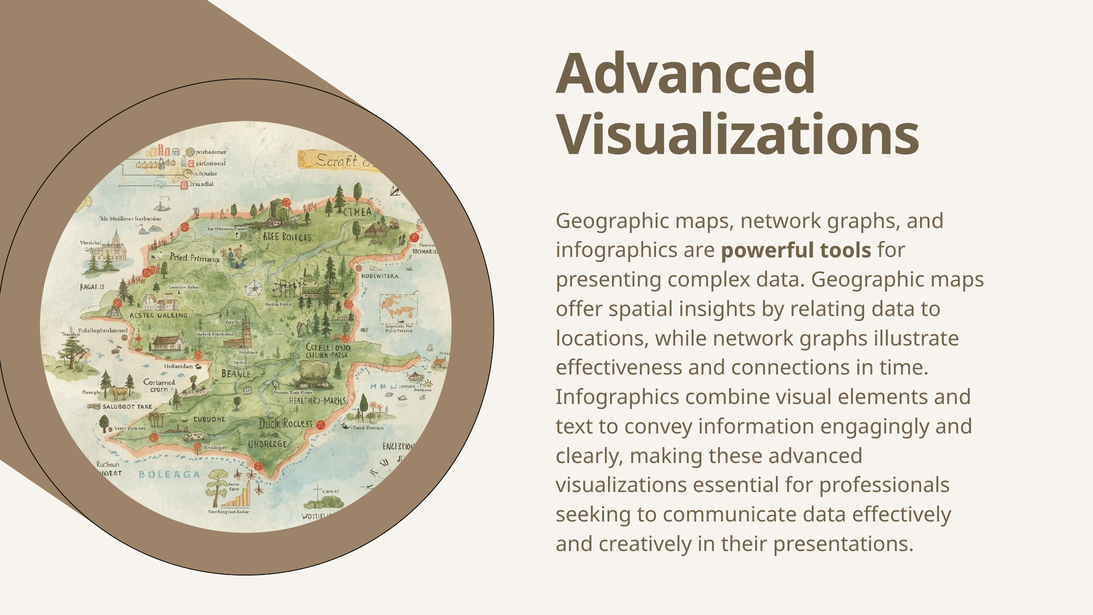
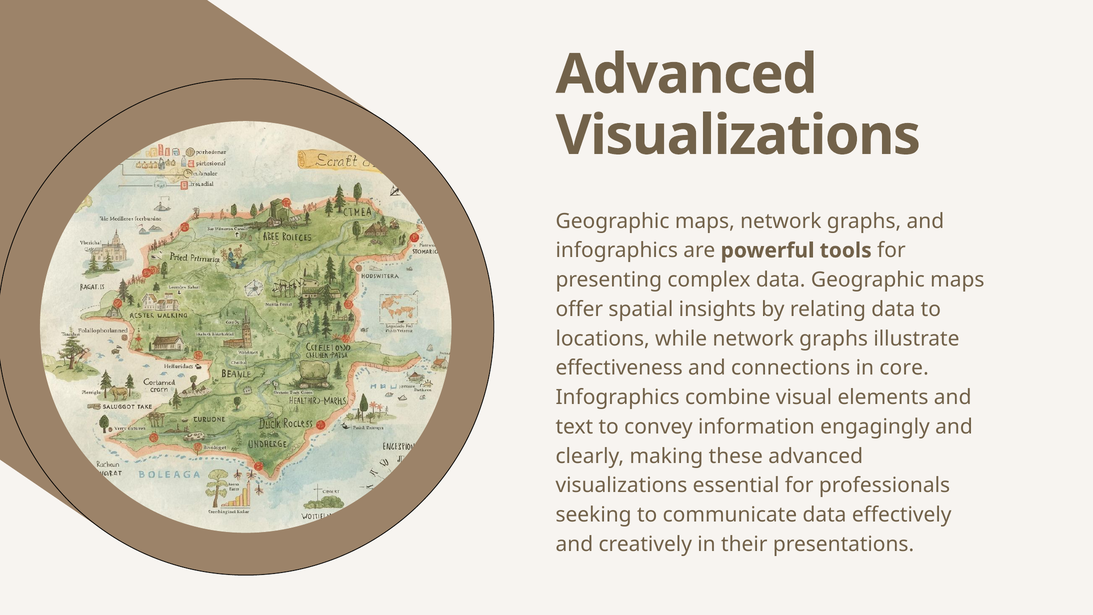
time: time -> core (904, 368)
